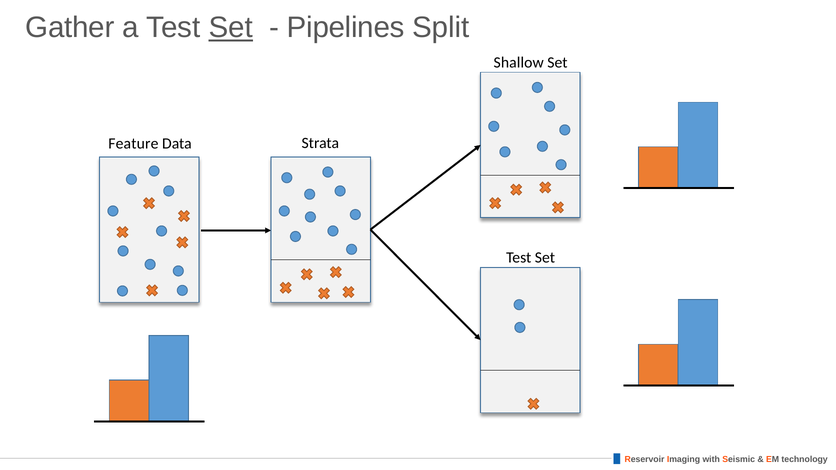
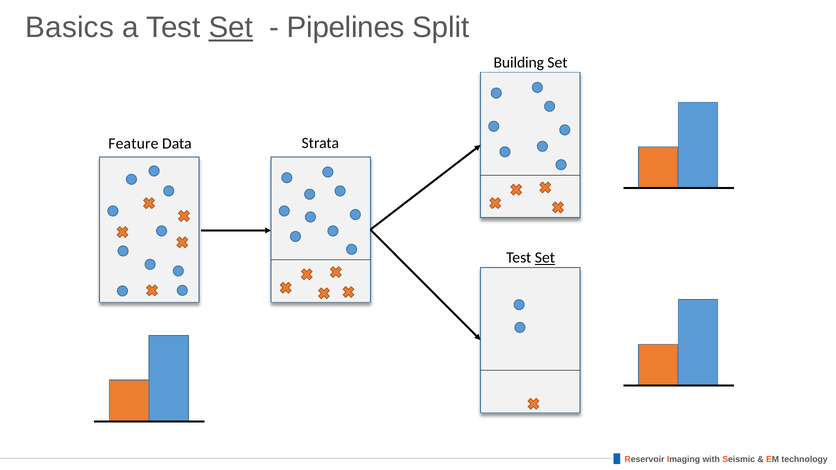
Gather: Gather -> Basics (70, 28)
Shallow: Shallow -> Building (519, 63)
Set underline: none -> present (545, 258)
